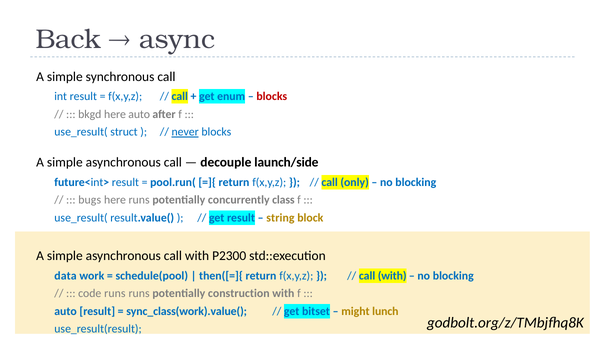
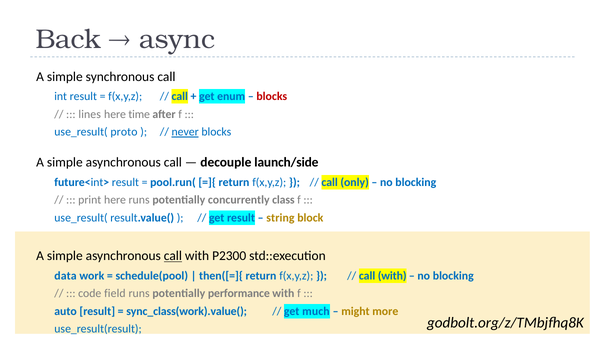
bkgd: bkgd -> lines (90, 114)
here auto: auto -> time (139, 114)
struct: struct -> proto (124, 132)
bugs: bugs -> print (90, 200)
call underline: none -> present (173, 255)
code runs: runs -> field (115, 293)
construction: construction -> performance (239, 293)
bitset: bitset -> much (316, 311)
lunch: lunch -> more (385, 311)
